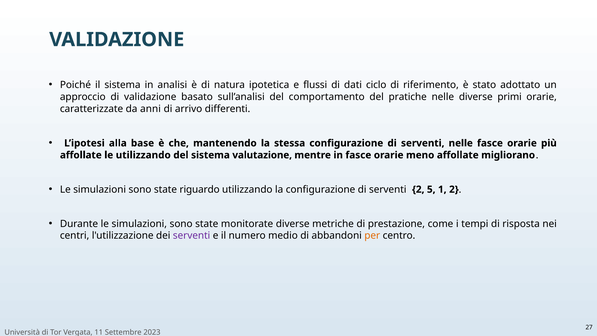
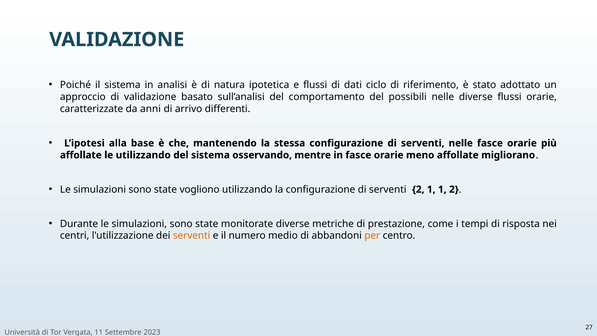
pratiche: pratiche -> possibili (408, 97)
diverse primi: primi -> flussi (510, 97)
valutazione: valutazione -> osservando (262, 155)
riguardo: riguardo -> vogliono (200, 189)
2 5: 5 -> 1 (431, 189)
serventi colour: purple -> orange (192, 236)
